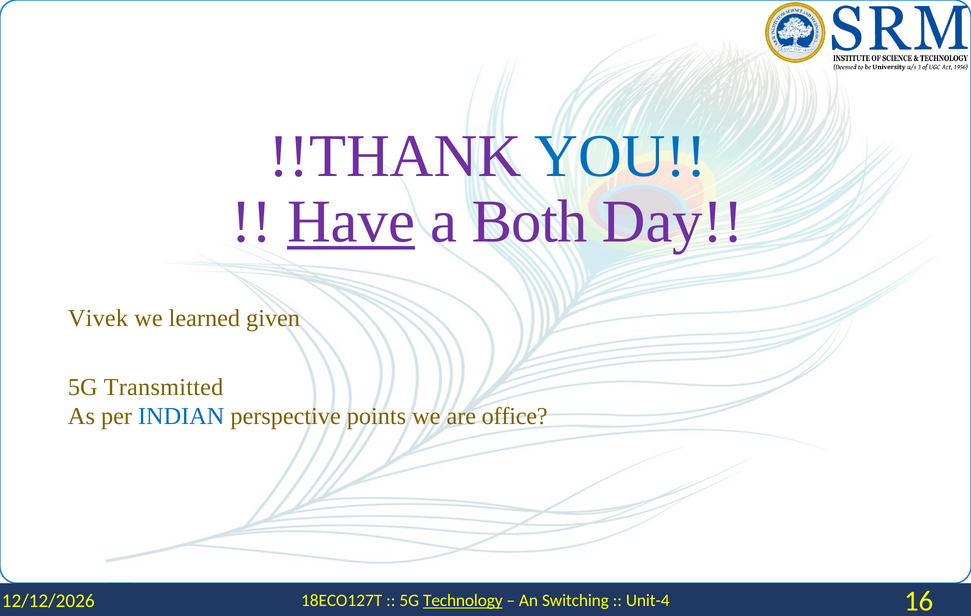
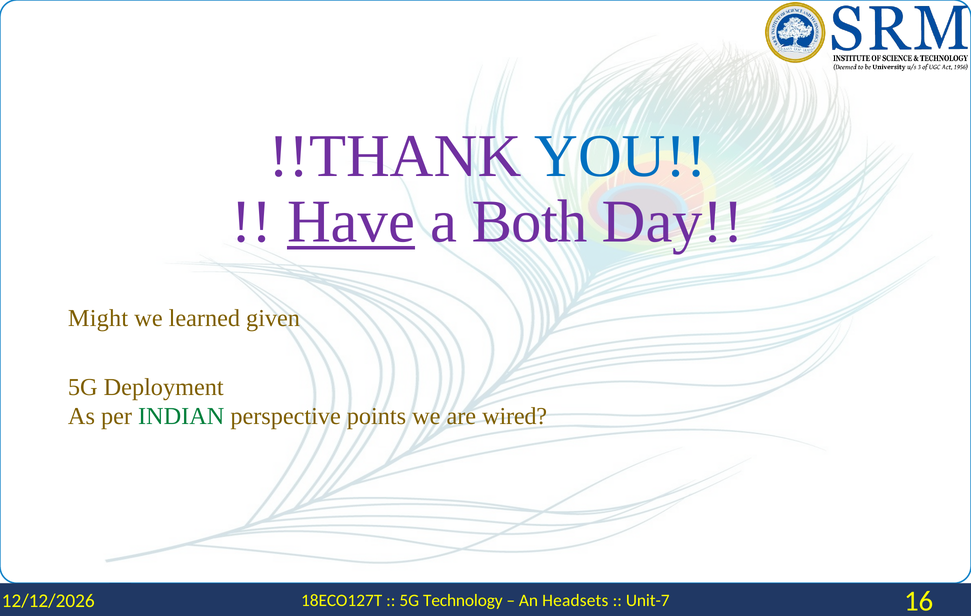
Vivek: Vivek -> Might (98, 318)
Transmitted: Transmitted -> Deployment (164, 387)
INDIAN colour: blue -> green (181, 416)
office: office -> wired (515, 416)
Technology underline: present -> none (463, 600)
Switching: Switching -> Headsets (575, 600)
Unit-4: Unit-4 -> Unit-7 (648, 600)
